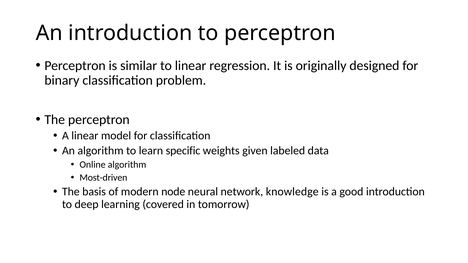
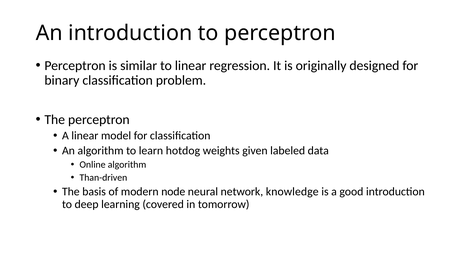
specific: specific -> hotdog (183, 151)
Most-driven: Most-driven -> Than-driven (103, 178)
